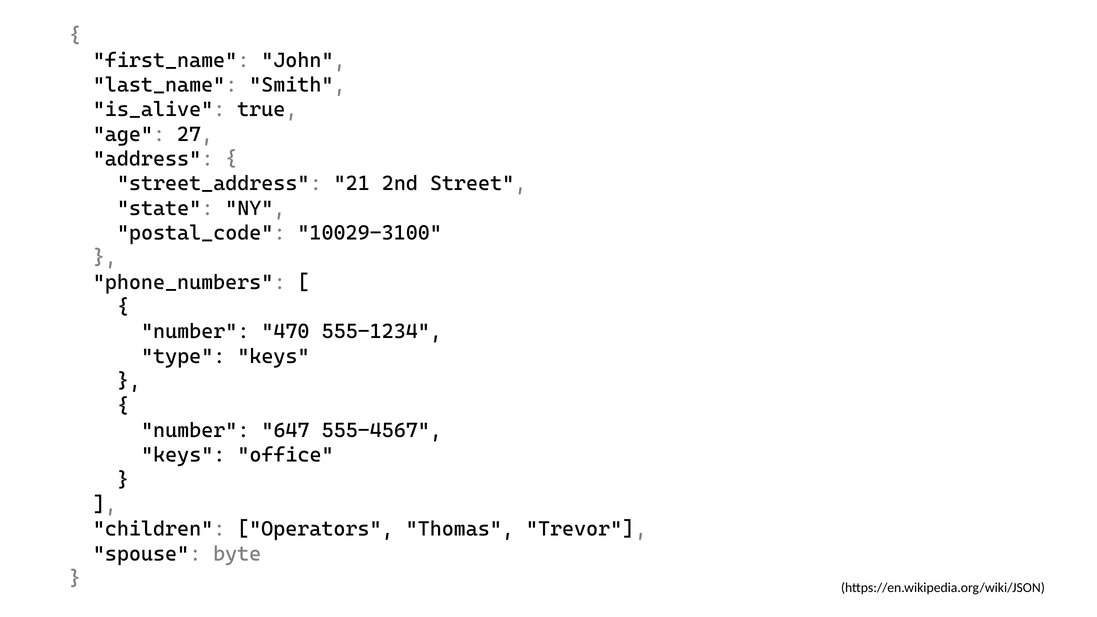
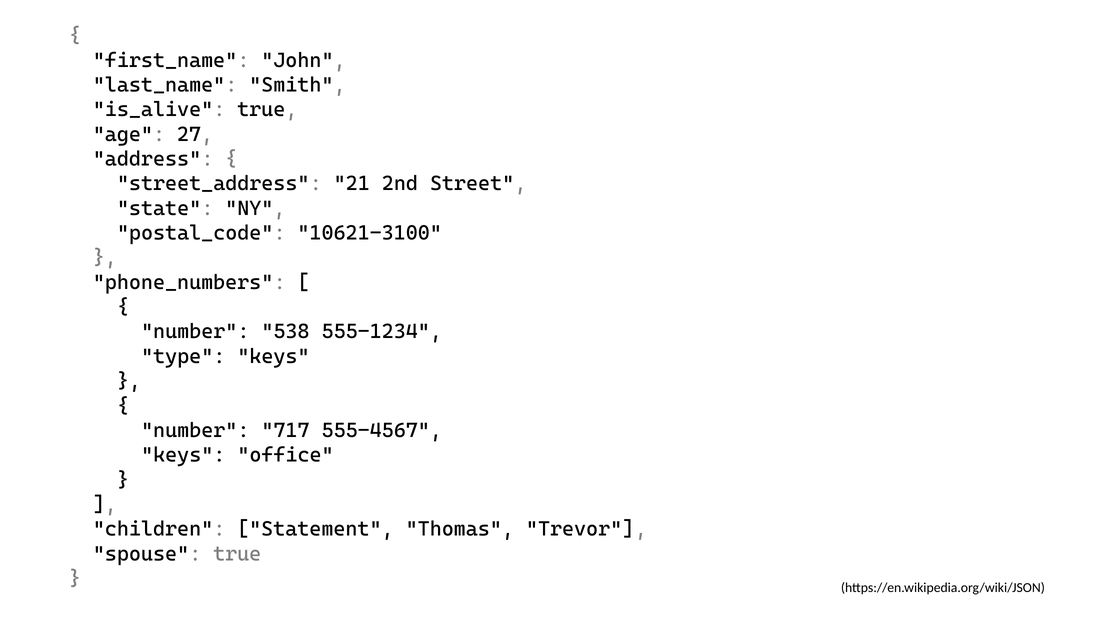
10029-3100: 10029-3100 -> 10621-3100 (370, 233)
470: 470 -> 538 (285, 332)
647: 647 -> 717 (285, 430)
Operators: Operators -> Statement (315, 529)
spouse byte: byte -> true (237, 554)
